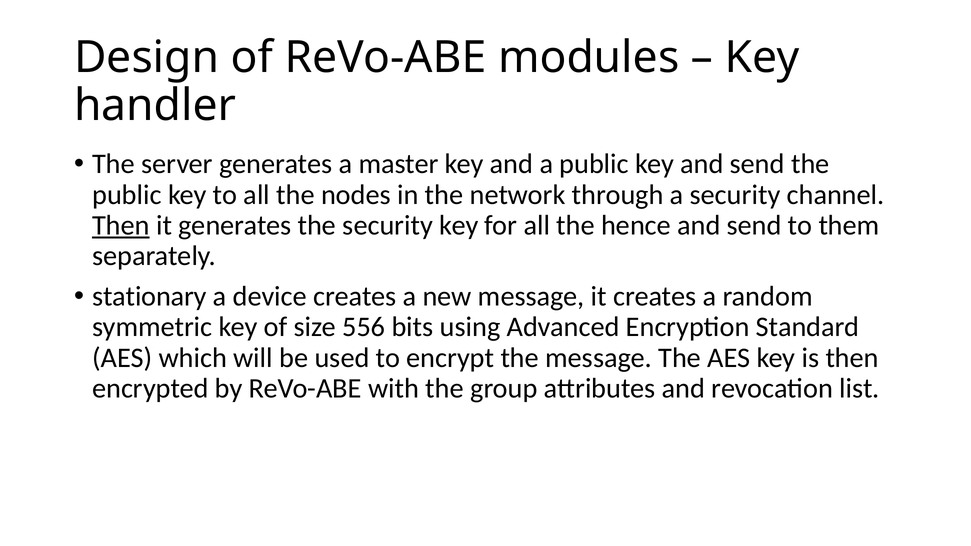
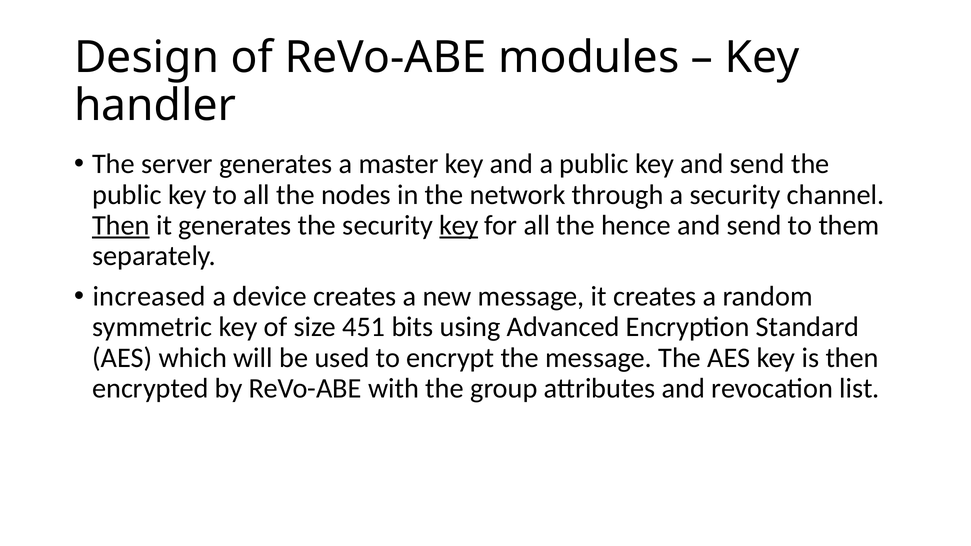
key underline: none -> present (459, 225)
stationary: stationary -> increased (149, 297)
556: 556 -> 451 (364, 327)
